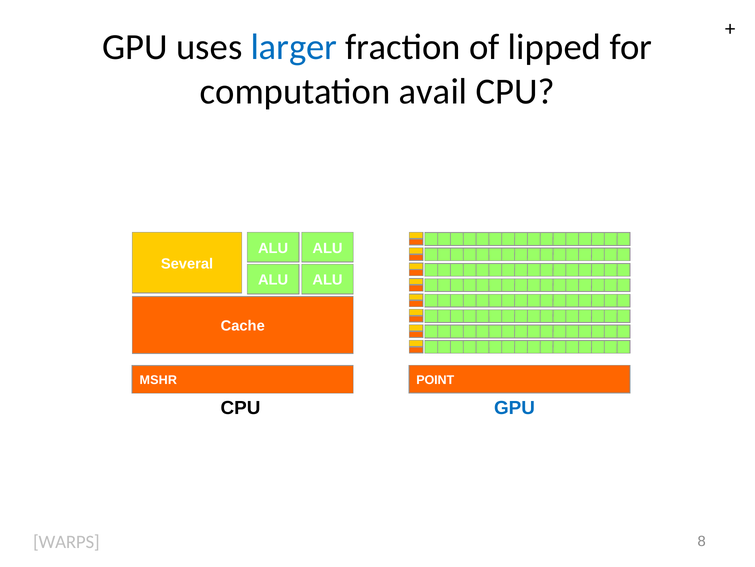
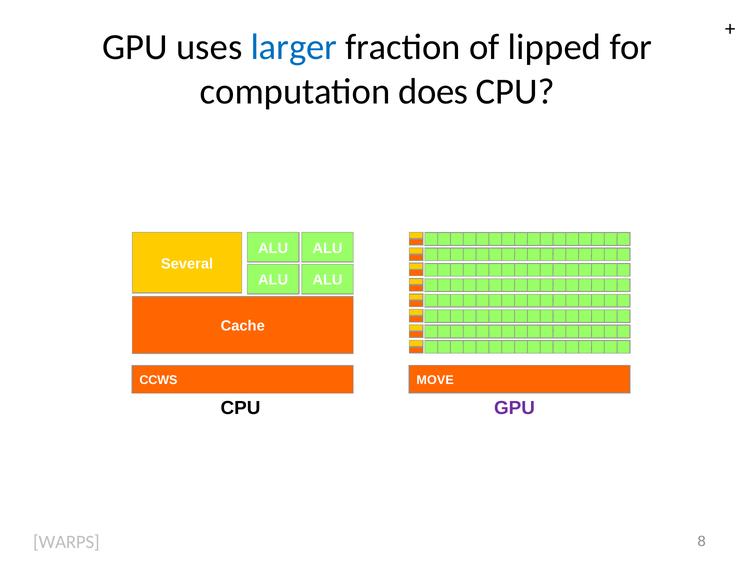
avail: avail -> does (433, 91)
POINT: POINT -> MOVE (435, 380)
MSHR: MSHR -> CCWS (158, 380)
GPU colour: blue -> purple (515, 408)
